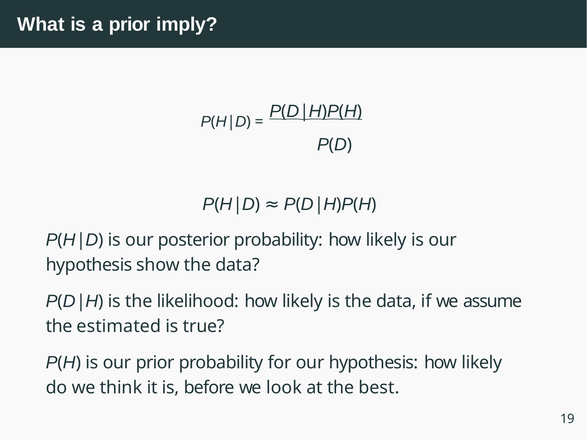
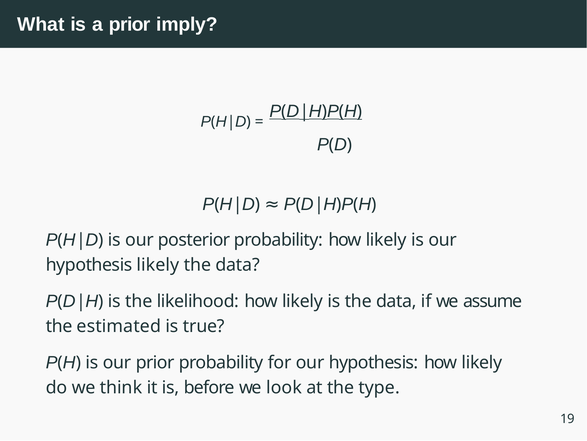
hypothesis show: show -> likely (158, 265)
best: best -> type (379, 387)
